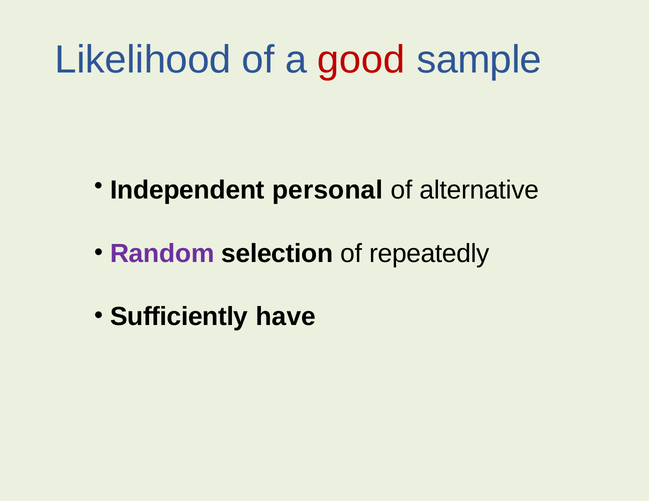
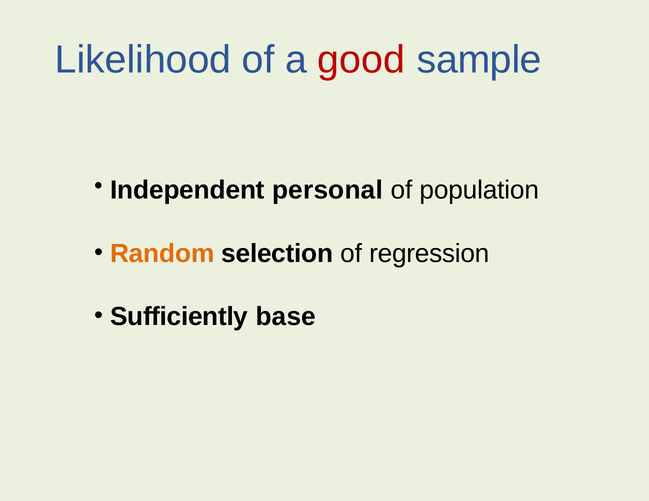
alternative: alternative -> population (479, 190)
Random colour: purple -> orange (162, 254)
repeatedly: repeatedly -> regression (429, 254)
have: have -> base (286, 317)
